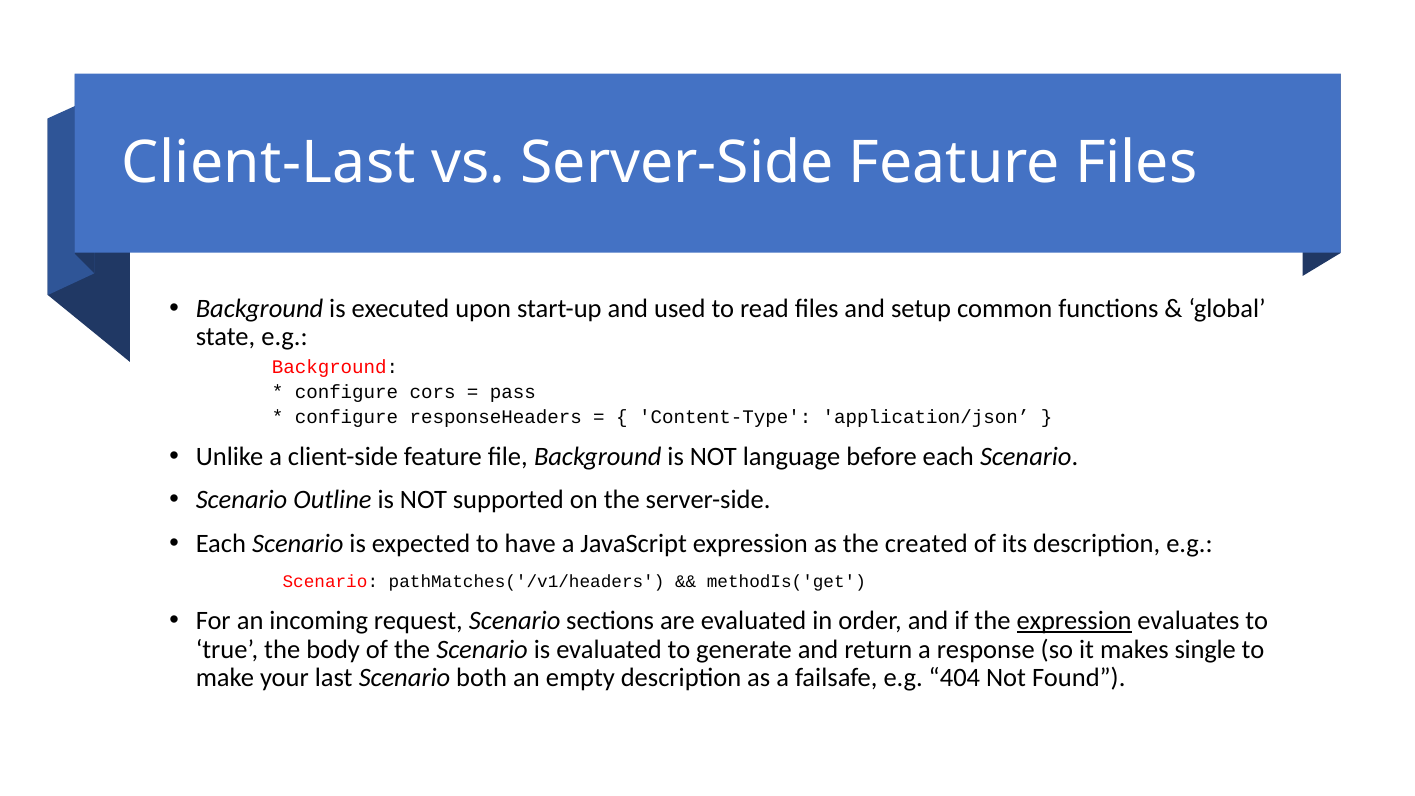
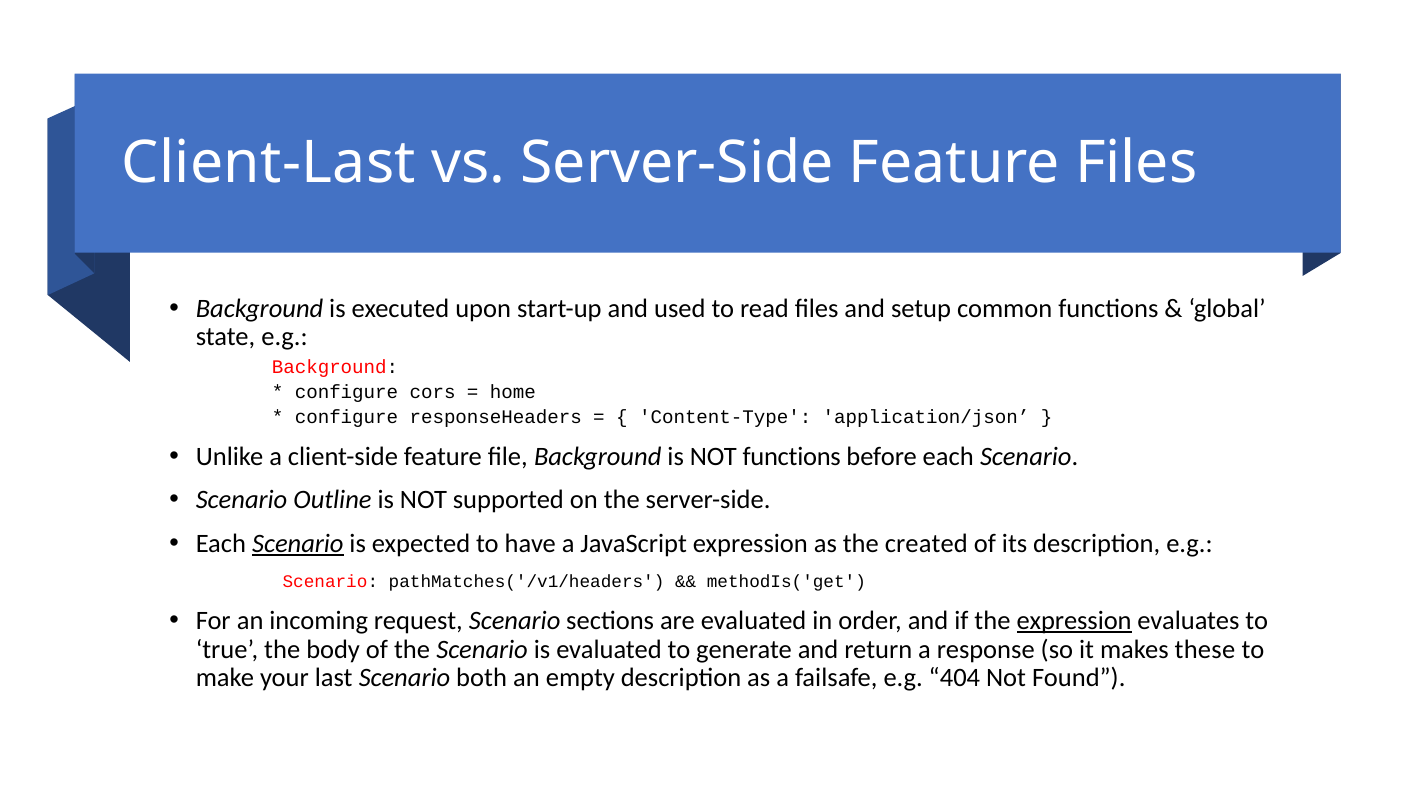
pass: pass -> home (513, 392)
NOT language: language -> functions (792, 457)
Scenario underline: none -> present (298, 543)
single: single -> these (1205, 649)
